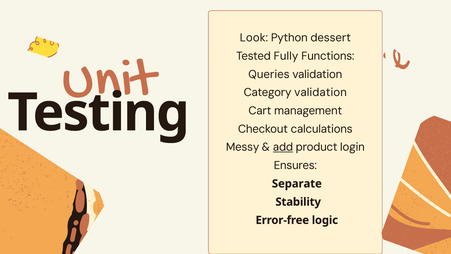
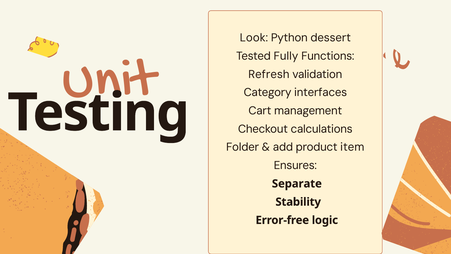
Queries: Queries -> Refresh (269, 74)
Category validation: validation -> interfaces (321, 92)
Messy: Messy -> Folder (243, 147)
add underline: present -> none (283, 147)
login: login -> item (352, 147)
